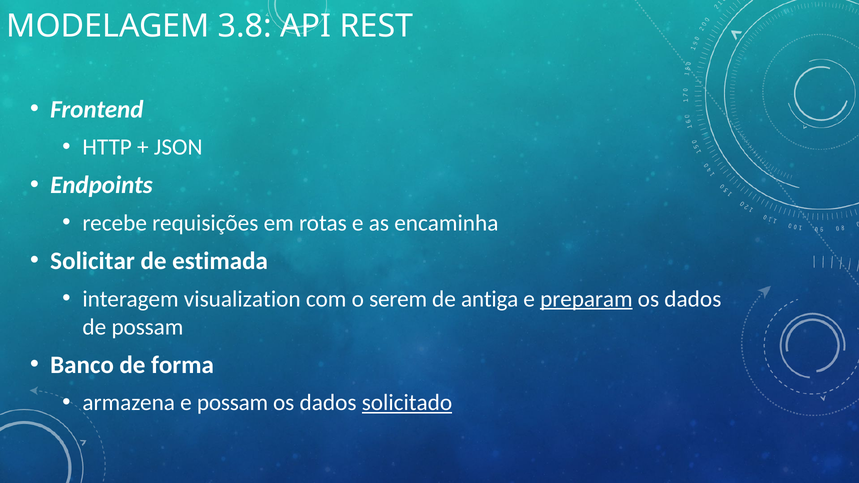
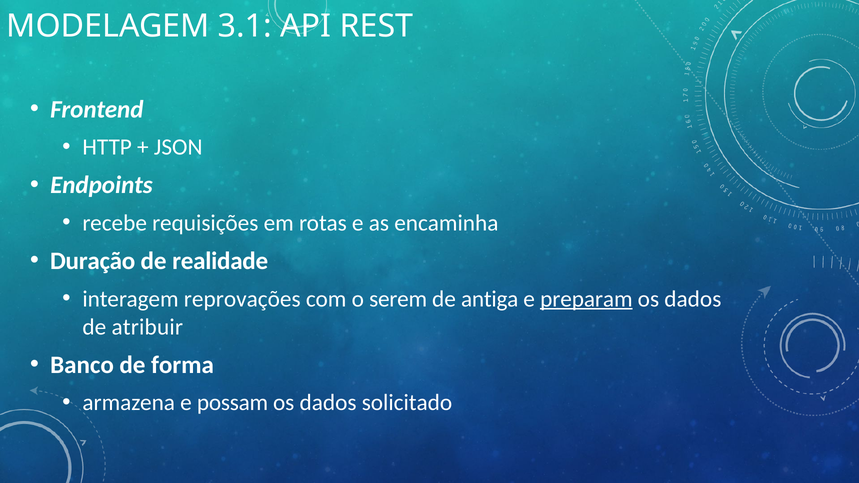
3.8: 3.8 -> 3.1 (245, 26)
Solicitar: Solicitar -> Duração (93, 261)
estimada: estimada -> realidade (220, 261)
visualization: visualization -> reprovações (242, 299)
de possam: possam -> atribuir (147, 327)
solicitado underline: present -> none (407, 403)
